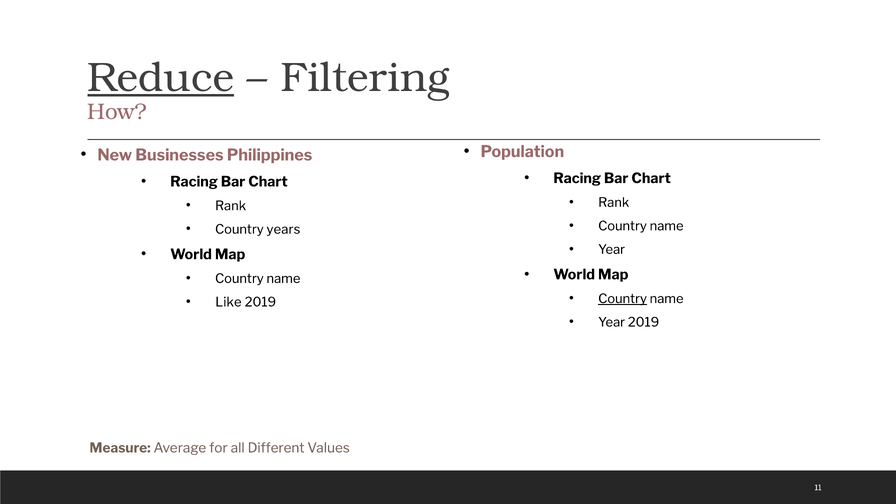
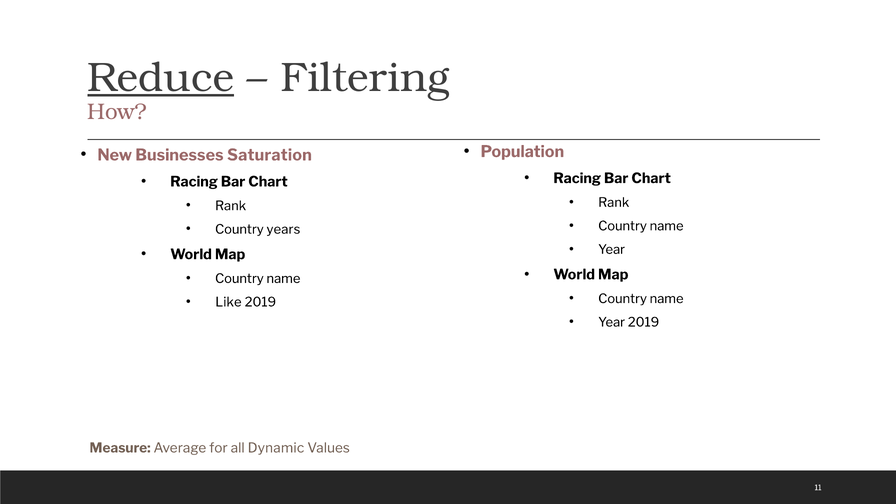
Philippines: Philippines -> Saturation (269, 155)
Country underline: present -> none (623, 299)
Different: Different -> Dynamic (276, 448)
